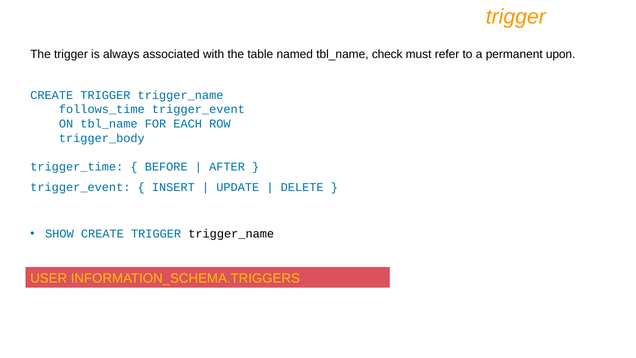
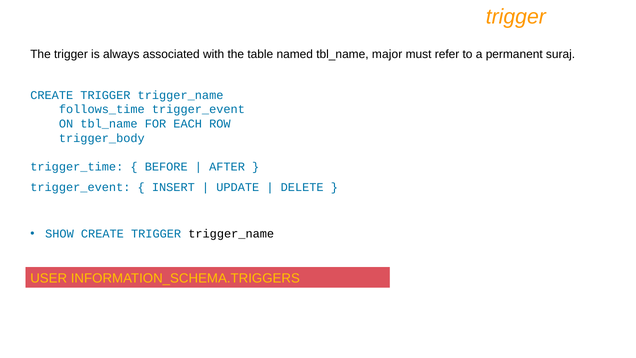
check: check -> major (387, 54)
upon: upon -> suraj (561, 54)
